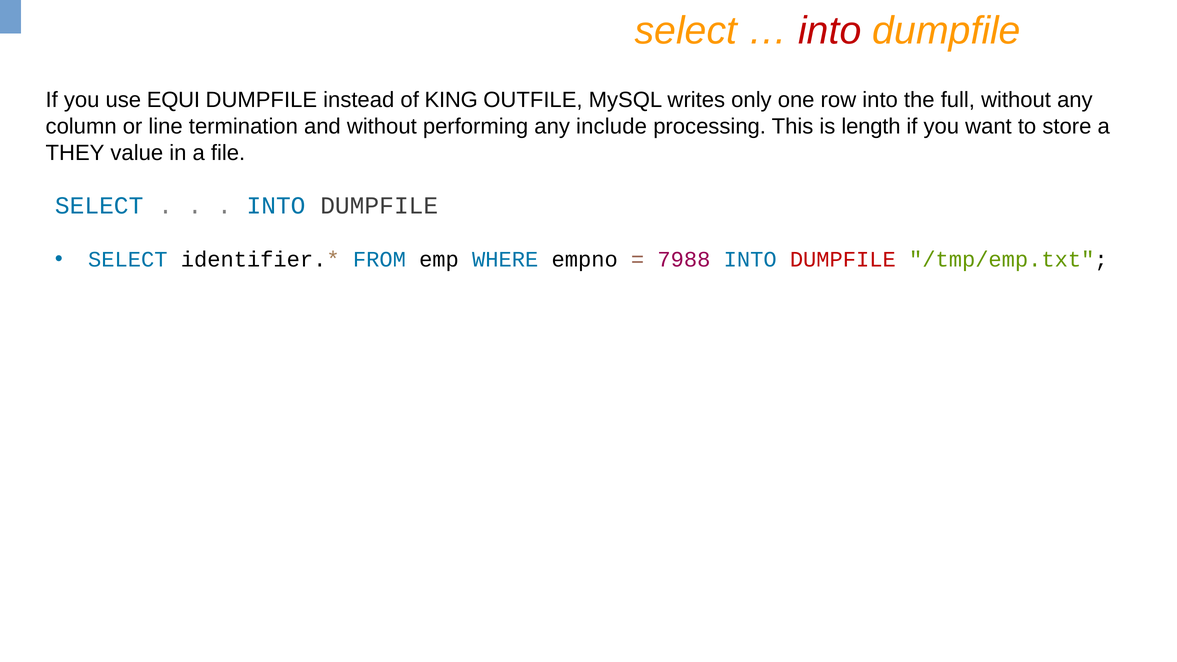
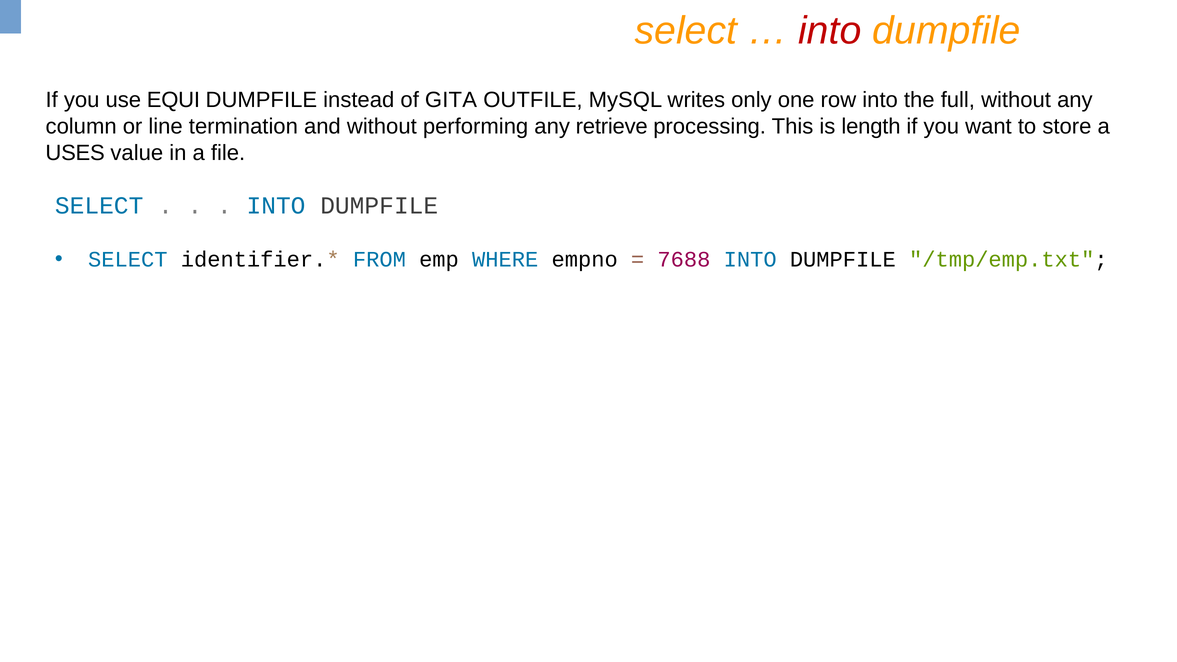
KING: KING -> GITA (451, 100)
include: include -> retrieve (612, 126)
THEY: THEY -> USES (75, 153)
7988: 7988 -> 7688 (684, 260)
DUMPFILE colour: red -> black (843, 260)
